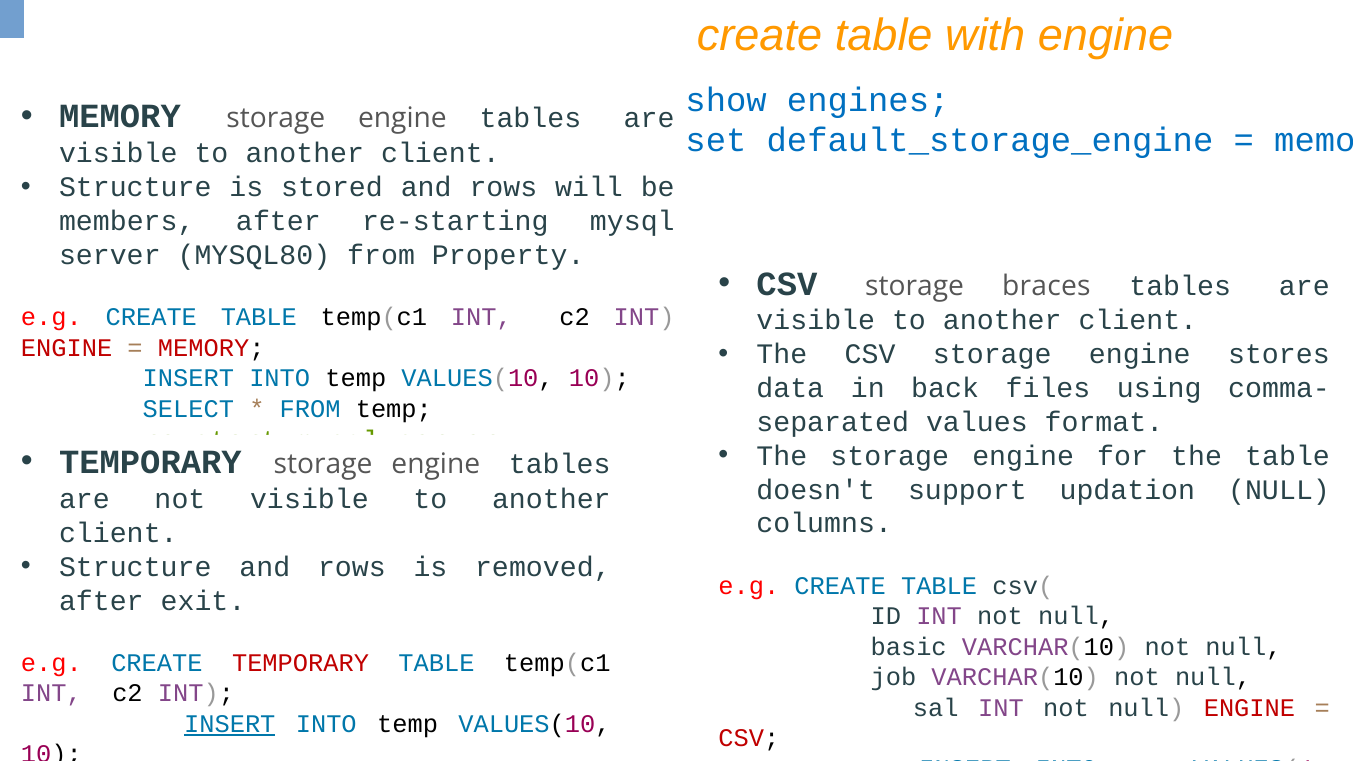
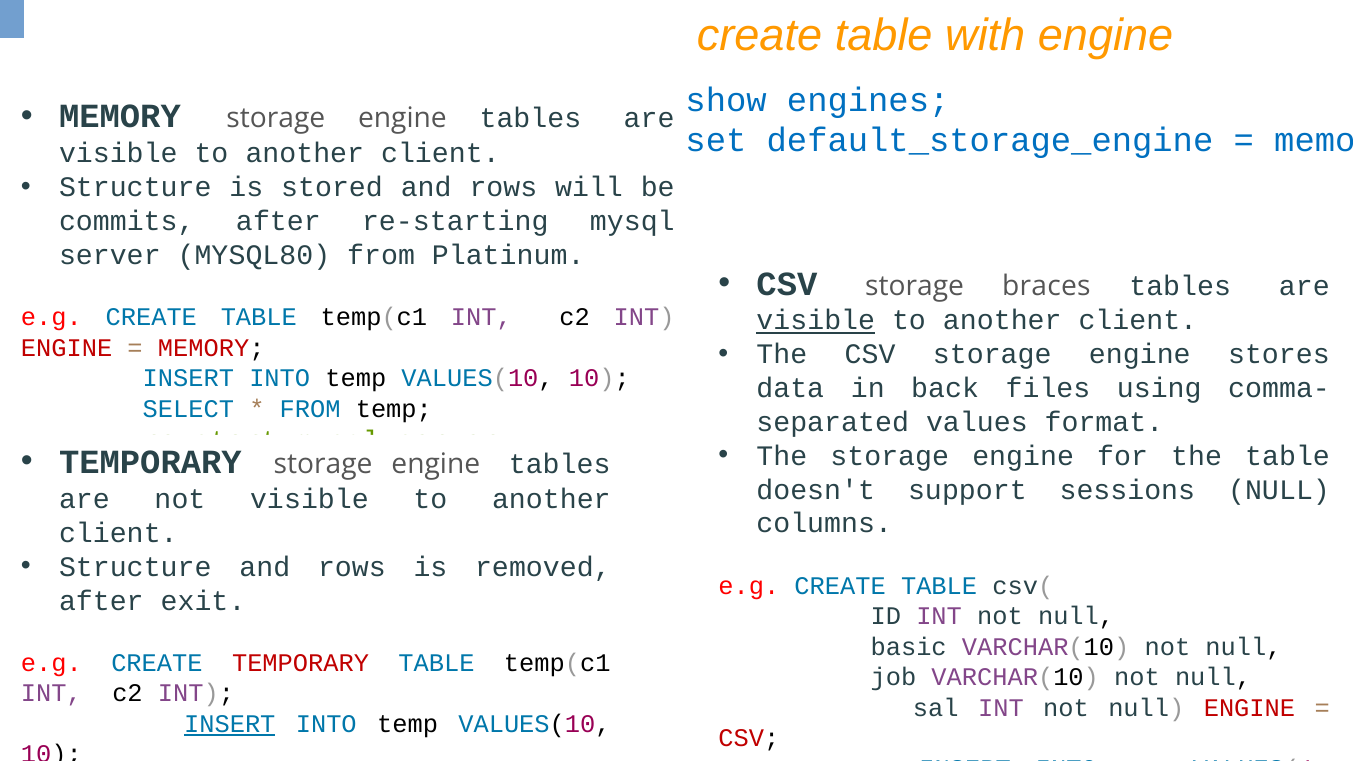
members: members -> commits (127, 221)
Property: Property -> Platinum (508, 255)
visible underline: none -> present (816, 321)
updation: updation -> sessions (1127, 490)
